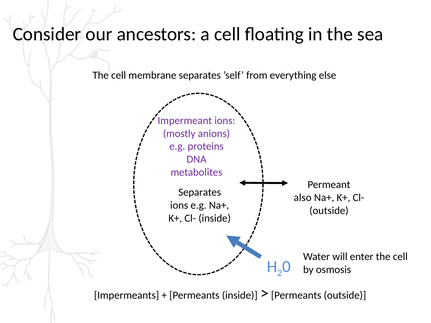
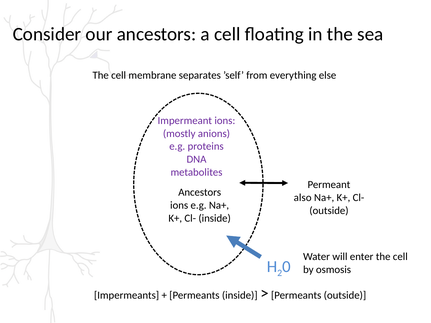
Separates: Separates -> Ancestors (200, 192)
